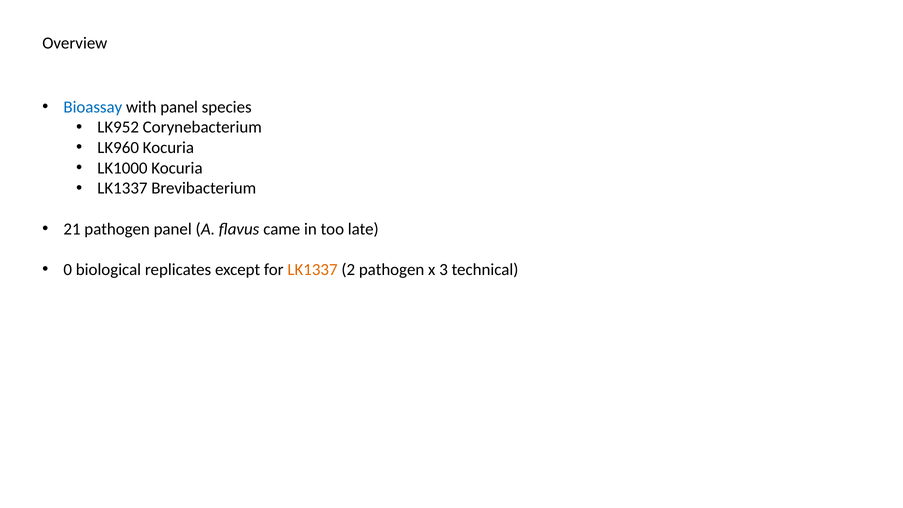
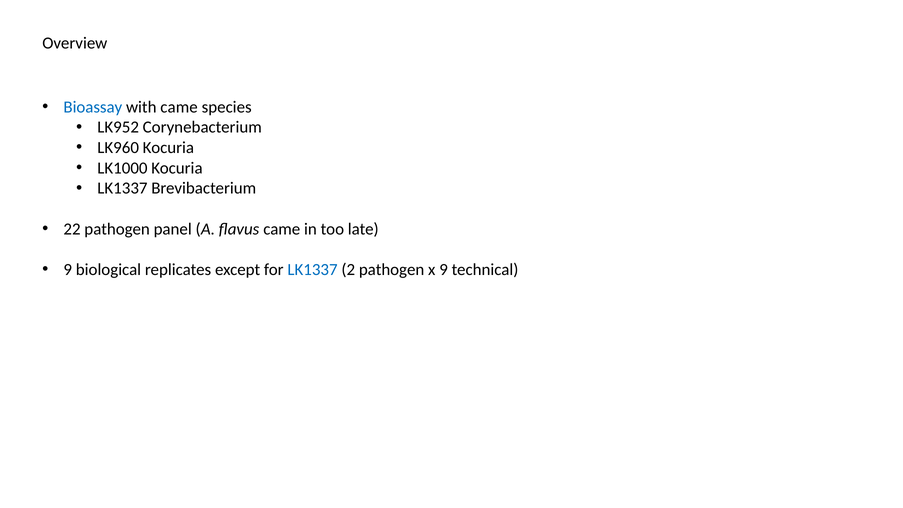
with panel: panel -> came (179, 107)
21: 21 -> 22 (72, 229)
0: 0 -> 9 (68, 270)
LK1337 colour: orange -> blue (313, 270)
x 3: 3 -> 9 (444, 270)
